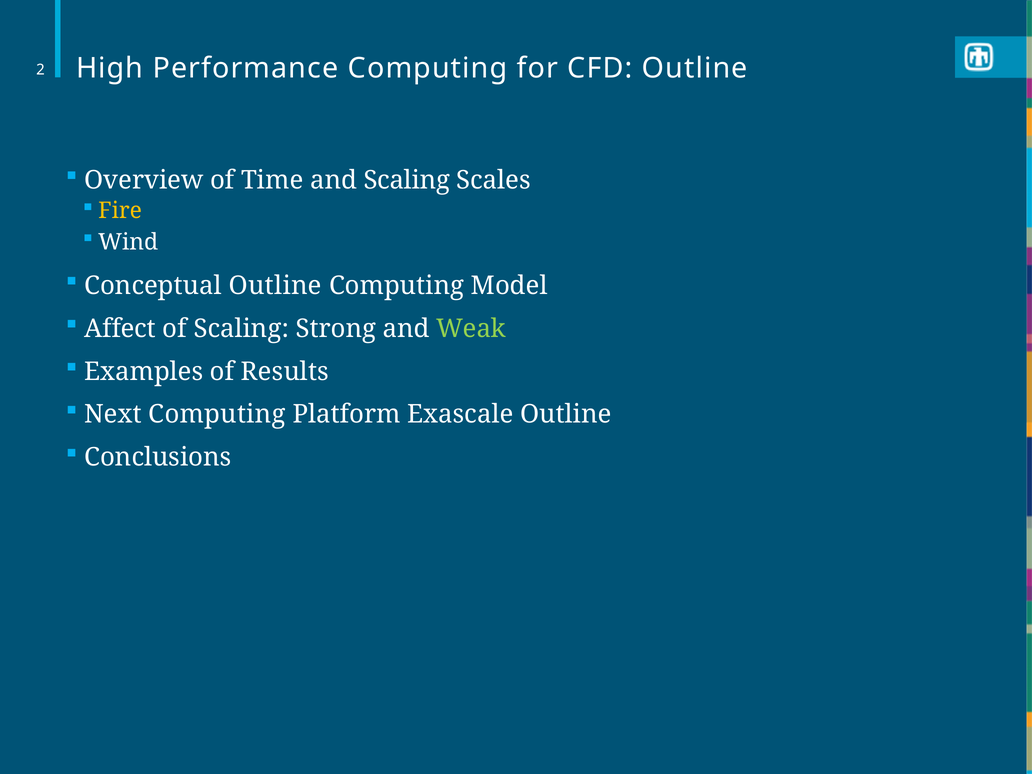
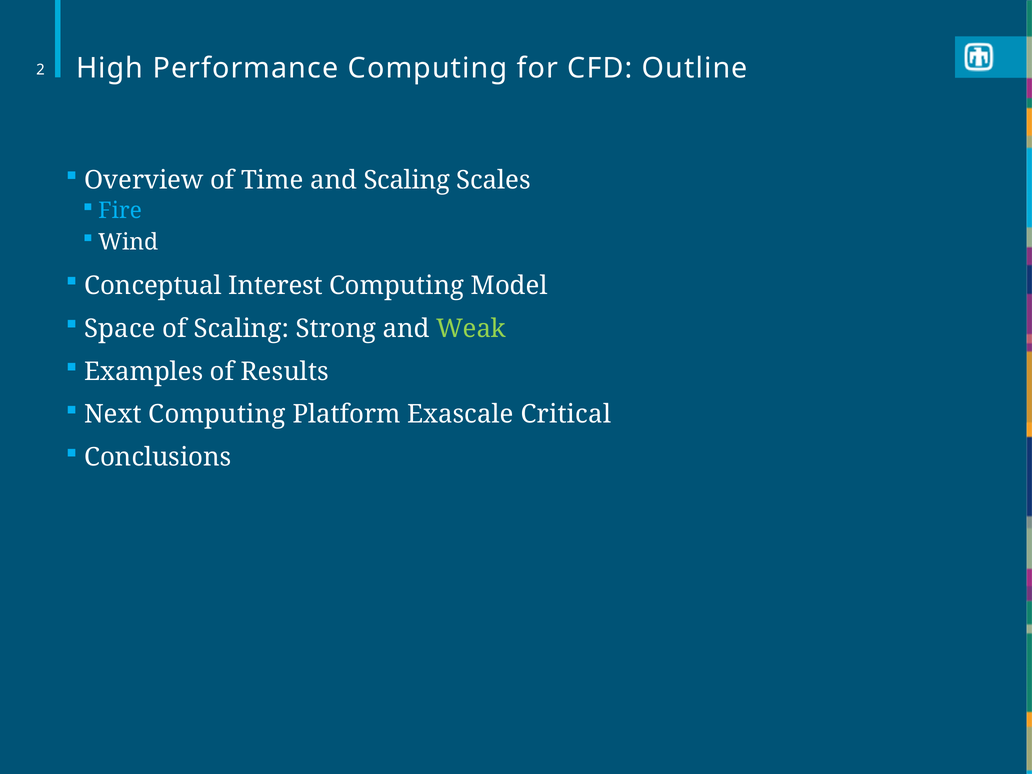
Fire colour: yellow -> light blue (120, 211)
Conceptual Outline: Outline -> Interest (276, 286)
Affect: Affect -> Space (120, 329)
Exascale Outline: Outline -> Critical (566, 414)
